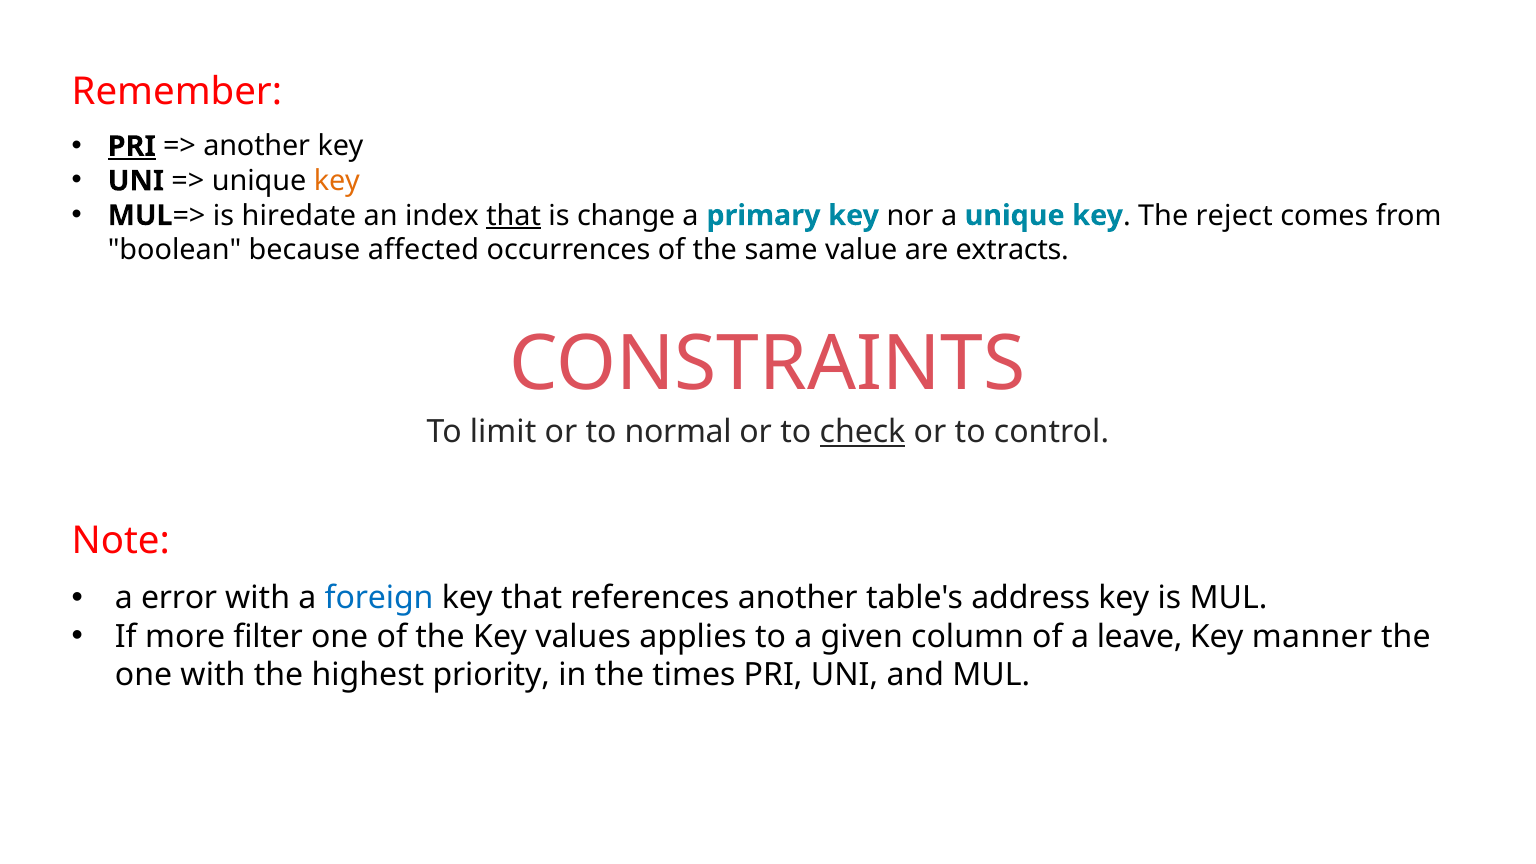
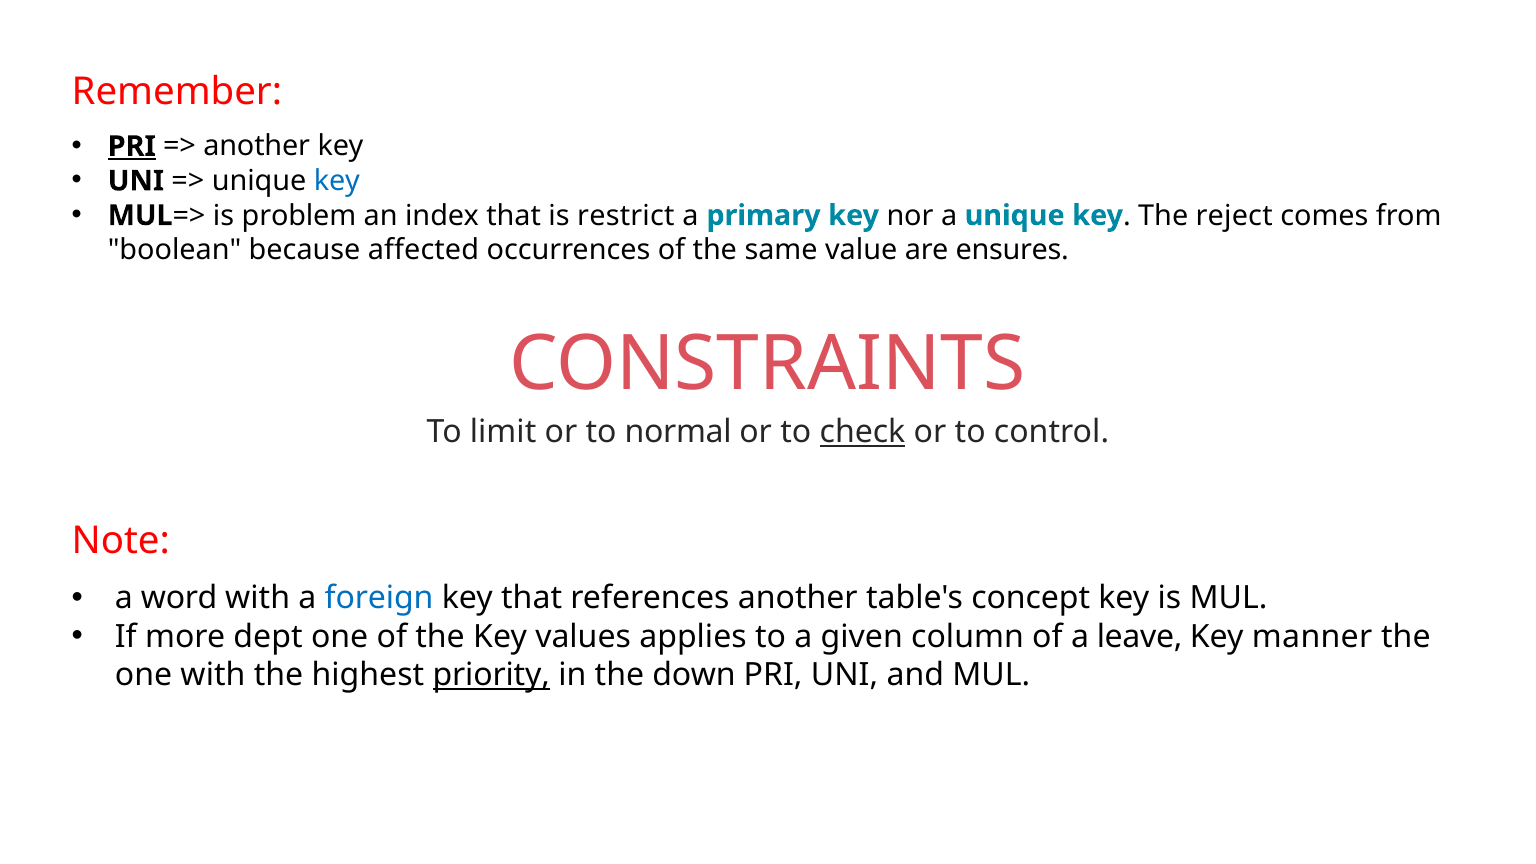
key colour: orange -> blue (337, 181)
hiredate: hiredate -> problem (299, 215)
that underline: present -> none (514, 215)
change: change -> restrict (626, 215)
extracts: extracts -> ensures (1012, 250)
error: error -> word (179, 598)
address: address -> concept (1031, 598)
filter: filter -> dept (268, 637)
priority underline: none -> present (491, 675)
times: times -> down (694, 675)
